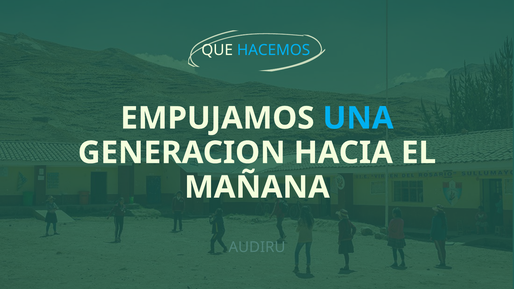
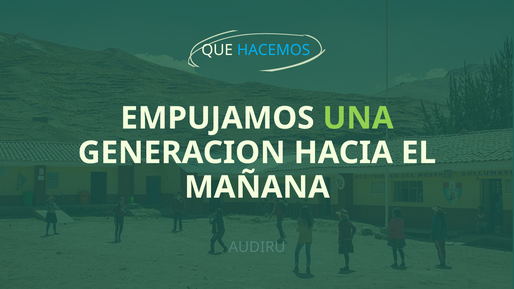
UNA colour: light blue -> light green (358, 118)
